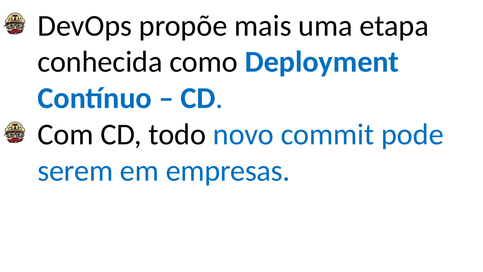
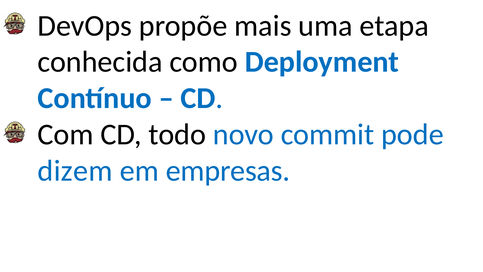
serem: serem -> dizem (75, 171)
